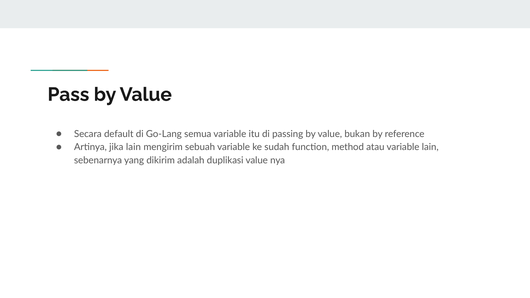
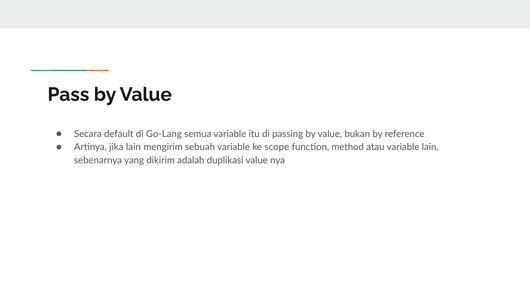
sudah: sudah -> scope (277, 147)
